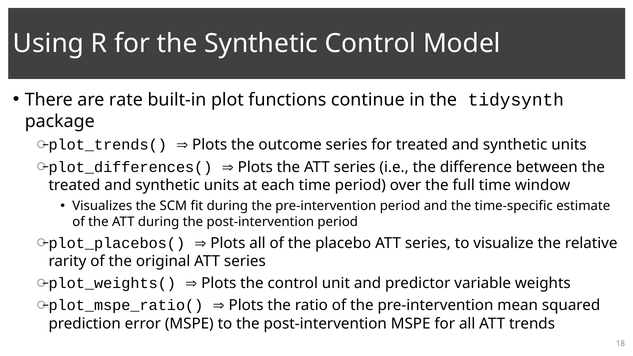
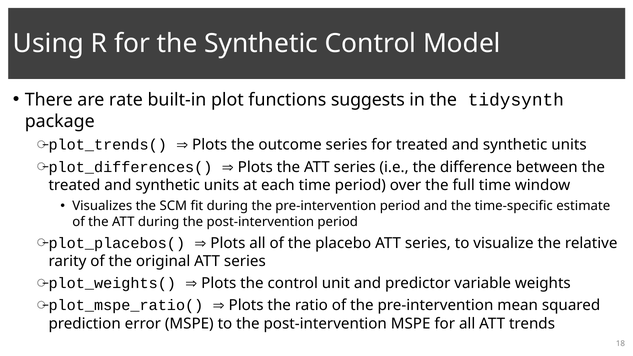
continue: continue -> suggests (368, 100)
